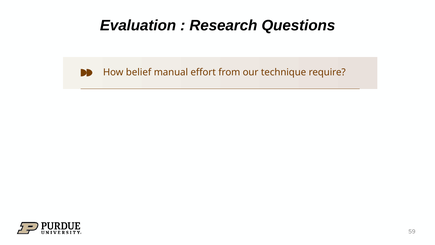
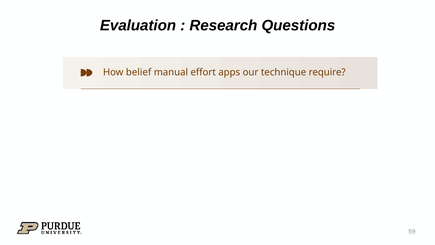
from: from -> apps (229, 72)
